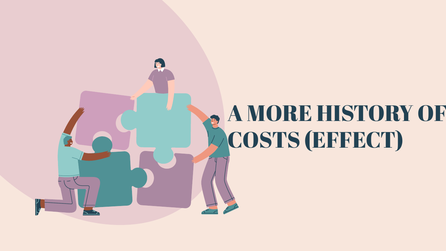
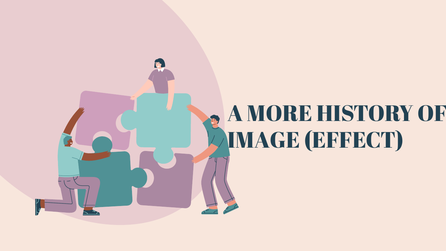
COSTS: COSTS -> IMAGE (264, 140)
